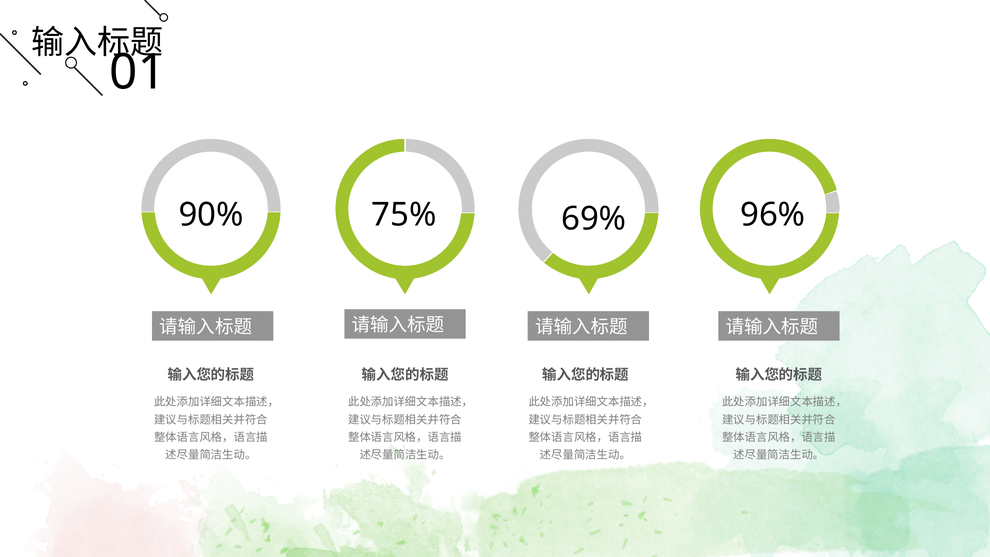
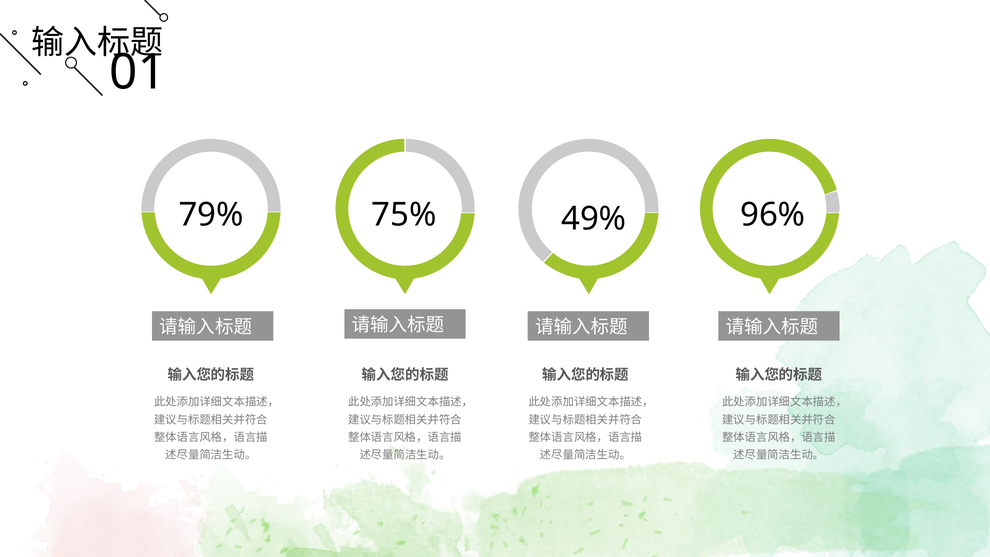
90%: 90% -> 79% (211, 215)
69%: 69% -> 49% (594, 219)
